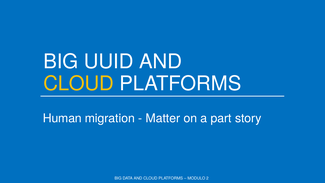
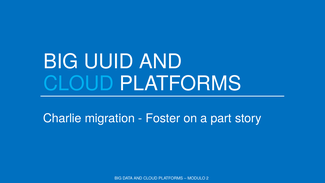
CLOUD colour: yellow -> light blue (79, 84)
Human: Human -> Charlie (62, 118)
Matter: Matter -> Foster (163, 118)
